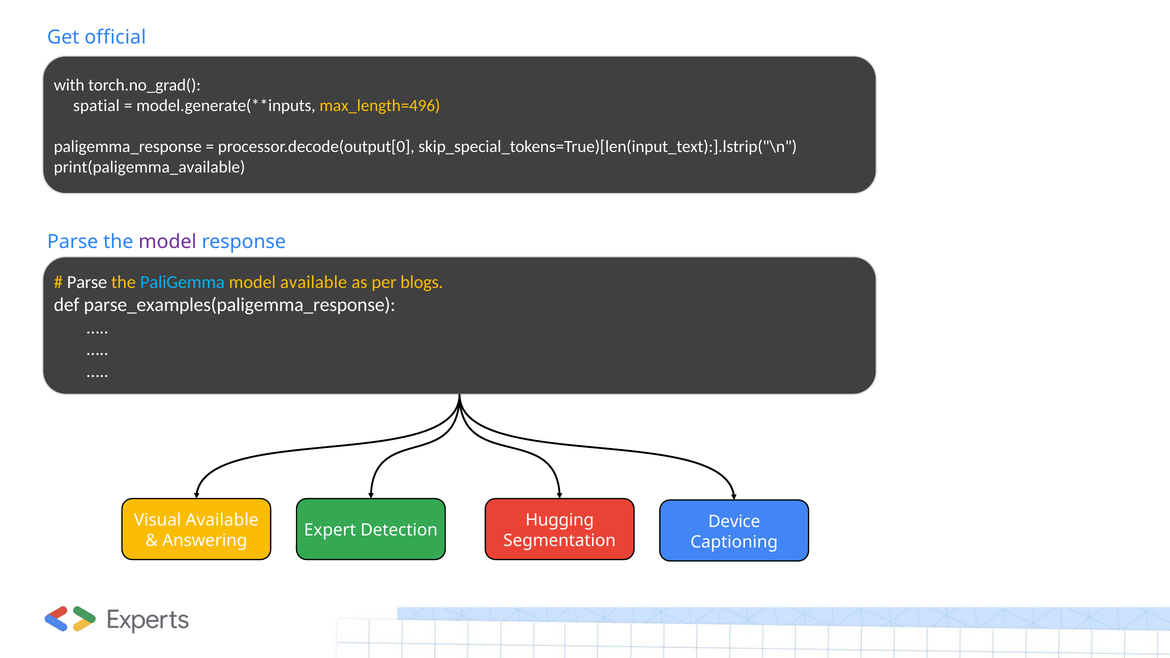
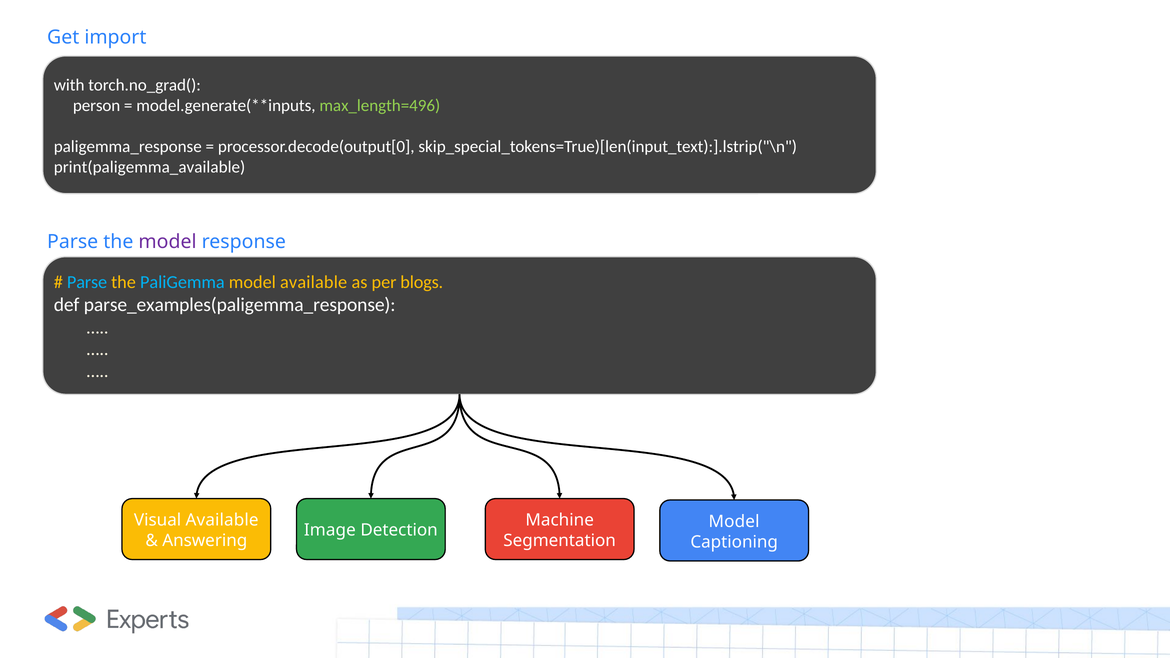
official: official -> import (115, 37)
spatial: spatial -> person (97, 106)
max_length=496 colour: yellow -> light green (380, 106)
Parse colour: white -> light blue (87, 282)
Hugging: Hugging -> Machine (560, 520)
Device: Device -> Model (734, 522)
Expert: Expert -> Image (330, 530)
